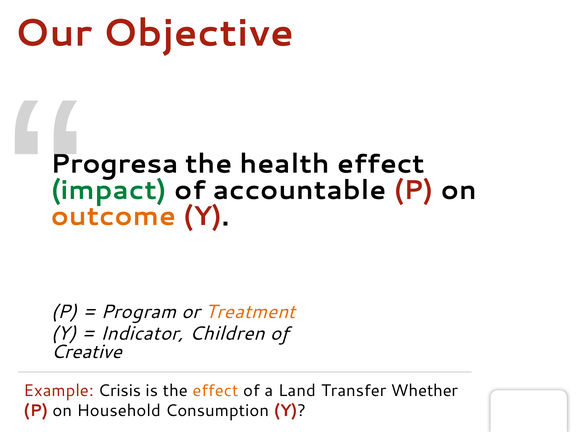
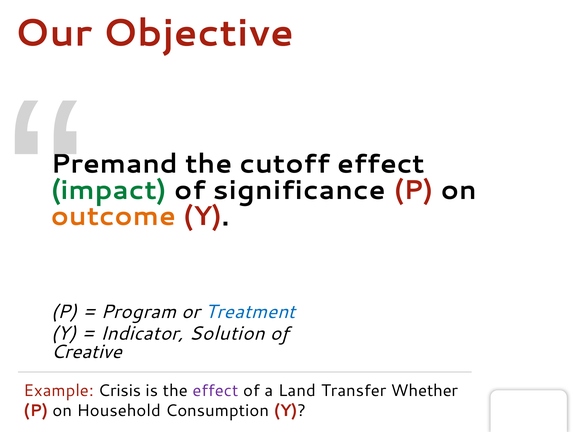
Progresa: Progresa -> Premand (114, 164)
health: health -> cutoff (285, 164)
accountable: accountable -> significance (299, 190)
Treatment colour: orange -> blue (250, 312)
Children: Children -> Solution (227, 333)
effect colour: orange -> purple (215, 391)
